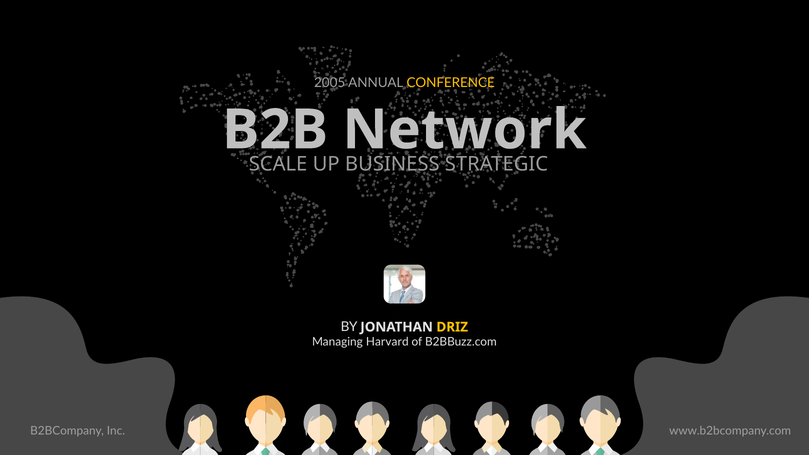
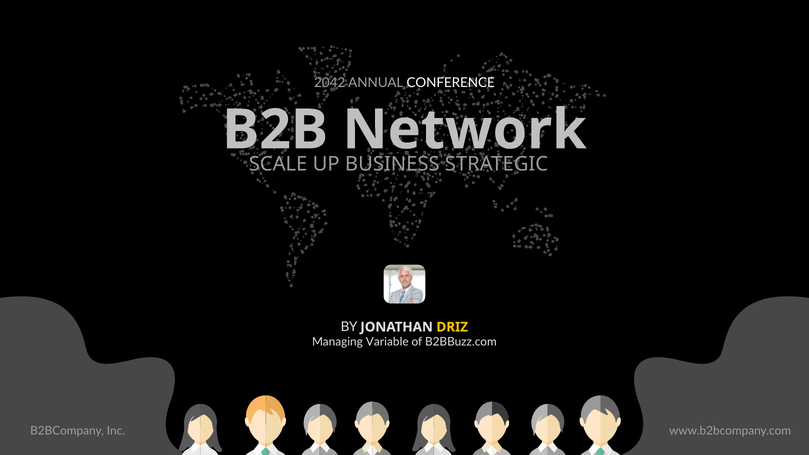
2005: 2005 -> 2042 (330, 83)
CONFERENCE colour: yellow -> white (451, 83)
Harvard: Harvard -> Variable (387, 342)
